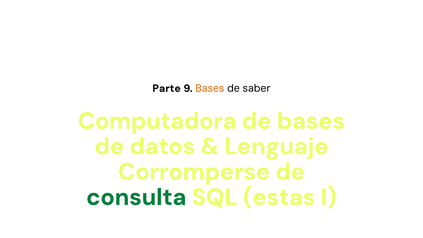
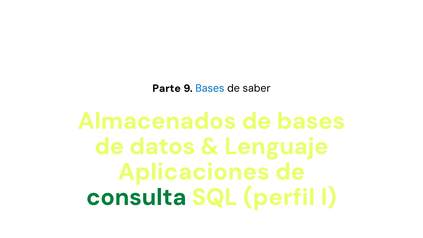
Bases colour: orange -> blue (210, 88)
Computadora: Computadora -> Almacenados (157, 121)
Corromperse: Corromperse -> Aplicaciones (194, 172)
estas: estas -> perfil (279, 197)
